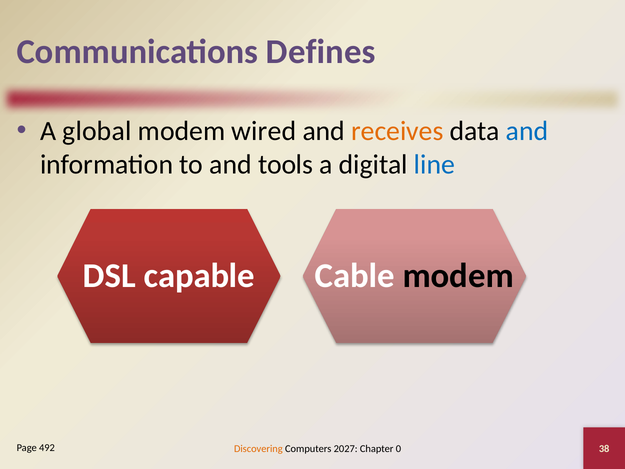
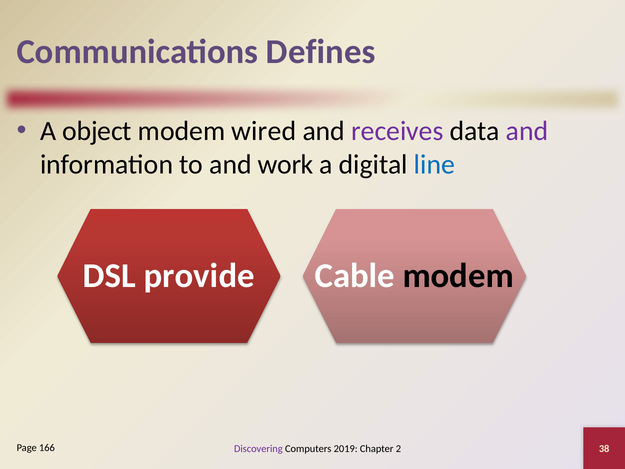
global: global -> object (97, 131)
receives colour: orange -> purple (397, 131)
and colour: blue -> purple (527, 131)
tools: tools -> work (286, 164)
capable: capable -> provide (199, 276)
492: 492 -> 166 (47, 448)
Discovering colour: orange -> purple (258, 449)
2027: 2027 -> 2019 (346, 449)
0: 0 -> 2 (398, 449)
